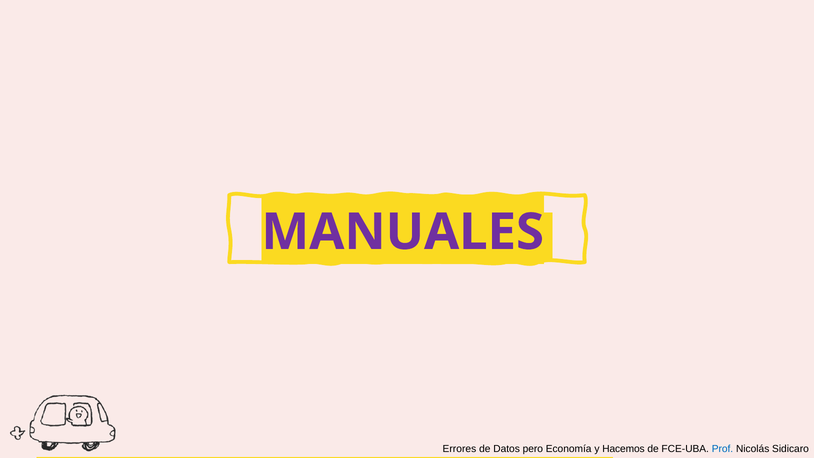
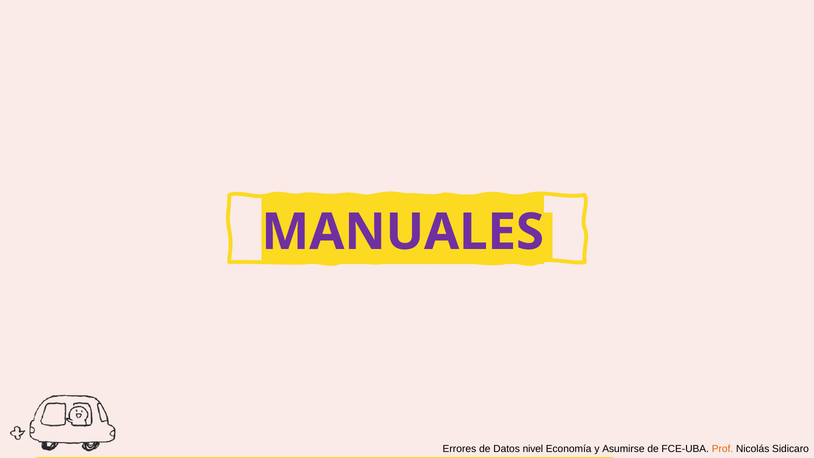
Datos pero: pero -> nivel (533, 449)
Hacemos: Hacemos -> Asumirse (623, 449)
Prof colour: blue -> orange (722, 449)
